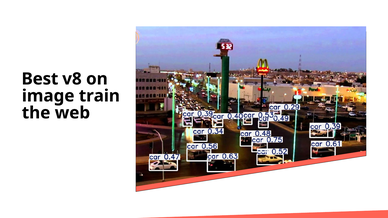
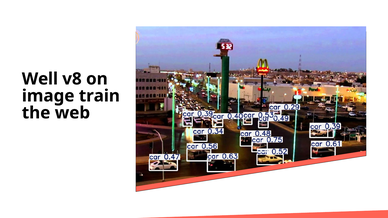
Best: Best -> Well (40, 79)
